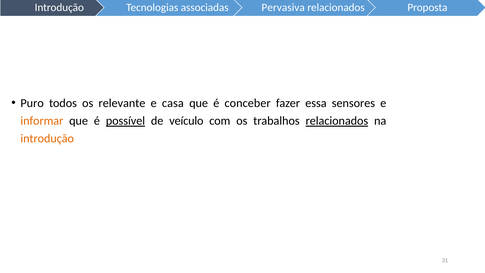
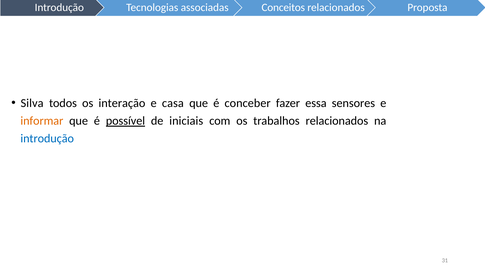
Pervasiva: Pervasiva -> Conceitos (283, 7)
Puro: Puro -> Silva (32, 103)
relevante: relevante -> interação (122, 103)
veículo: veículo -> iniciais (186, 121)
relacionados underline: present -> none (337, 121)
introdução colour: orange -> blue (47, 139)
